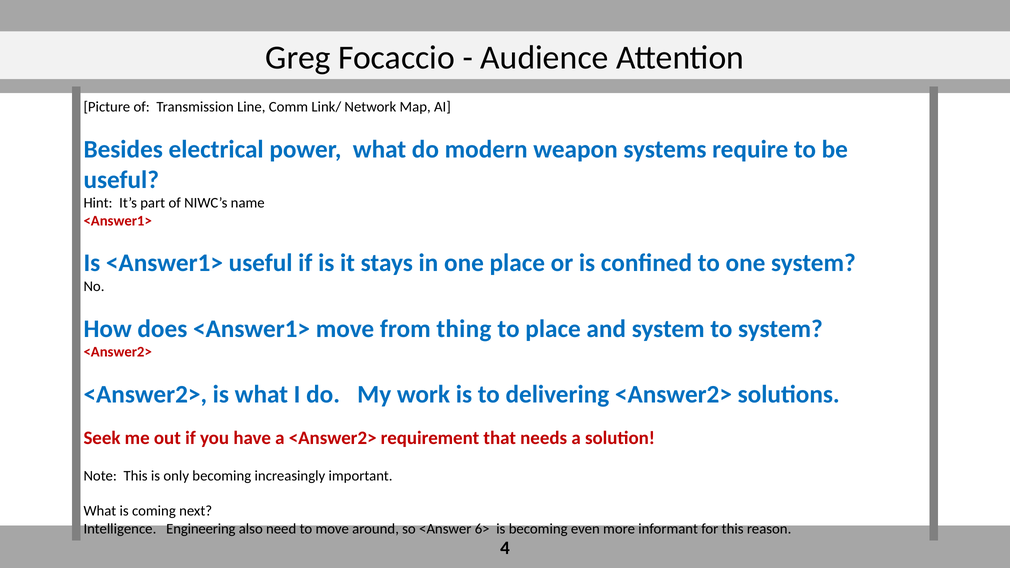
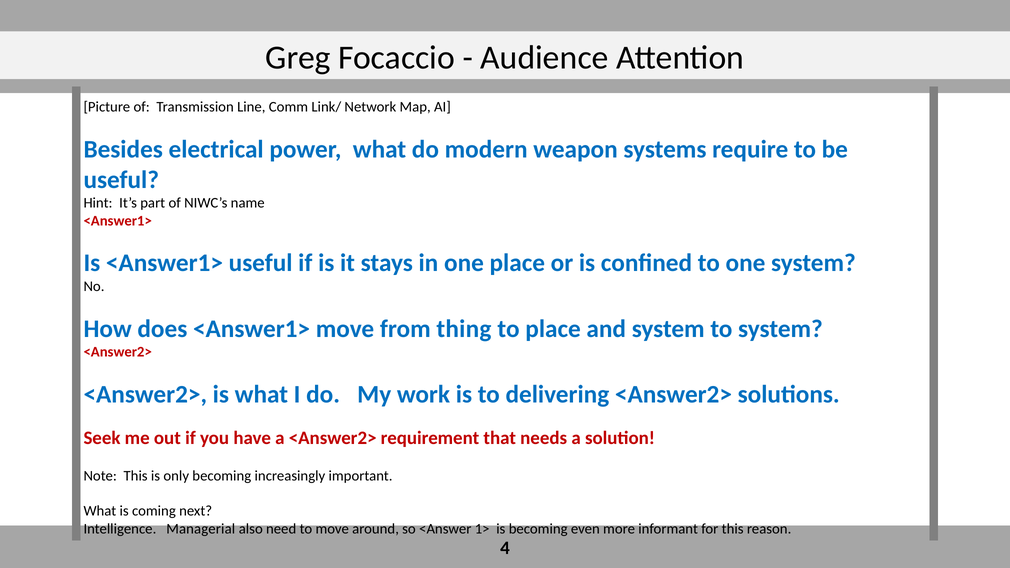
Engineering: Engineering -> Managerial (201, 529)
6>: 6> -> 1> (482, 529)
